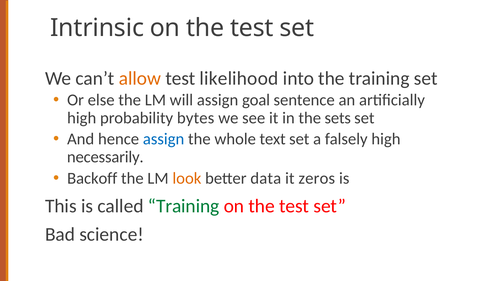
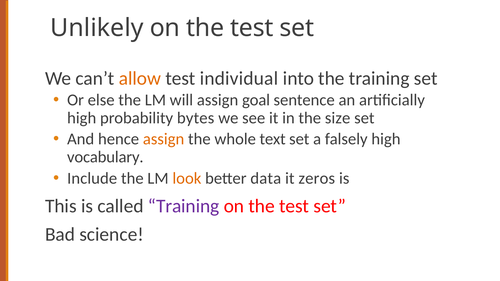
Intrinsic: Intrinsic -> Unlikely (97, 28)
likelihood: likelihood -> individual (239, 79)
sets: sets -> size (338, 118)
assign colour: blue -> orange (164, 139)
necessarily: necessarily -> vocabulary (105, 157)
Backoff: Backoff -> Include (92, 178)
Training colour: green -> purple (184, 206)
